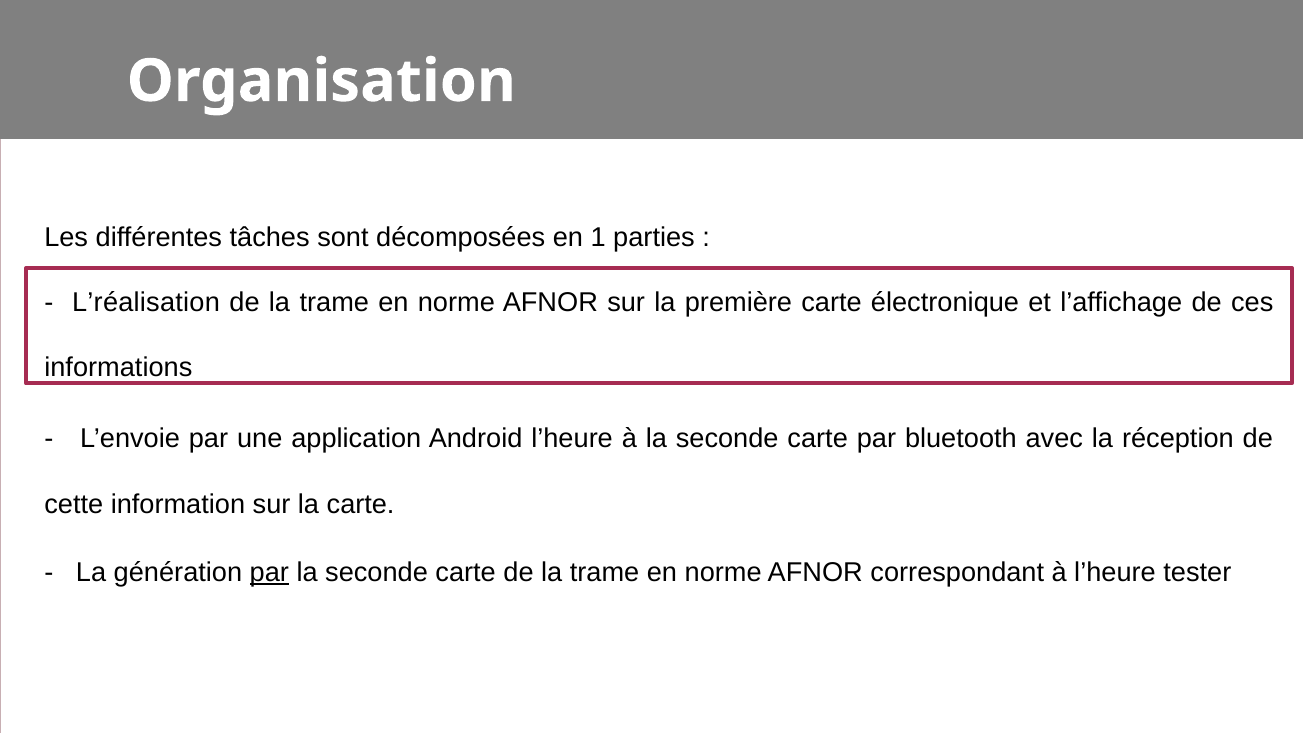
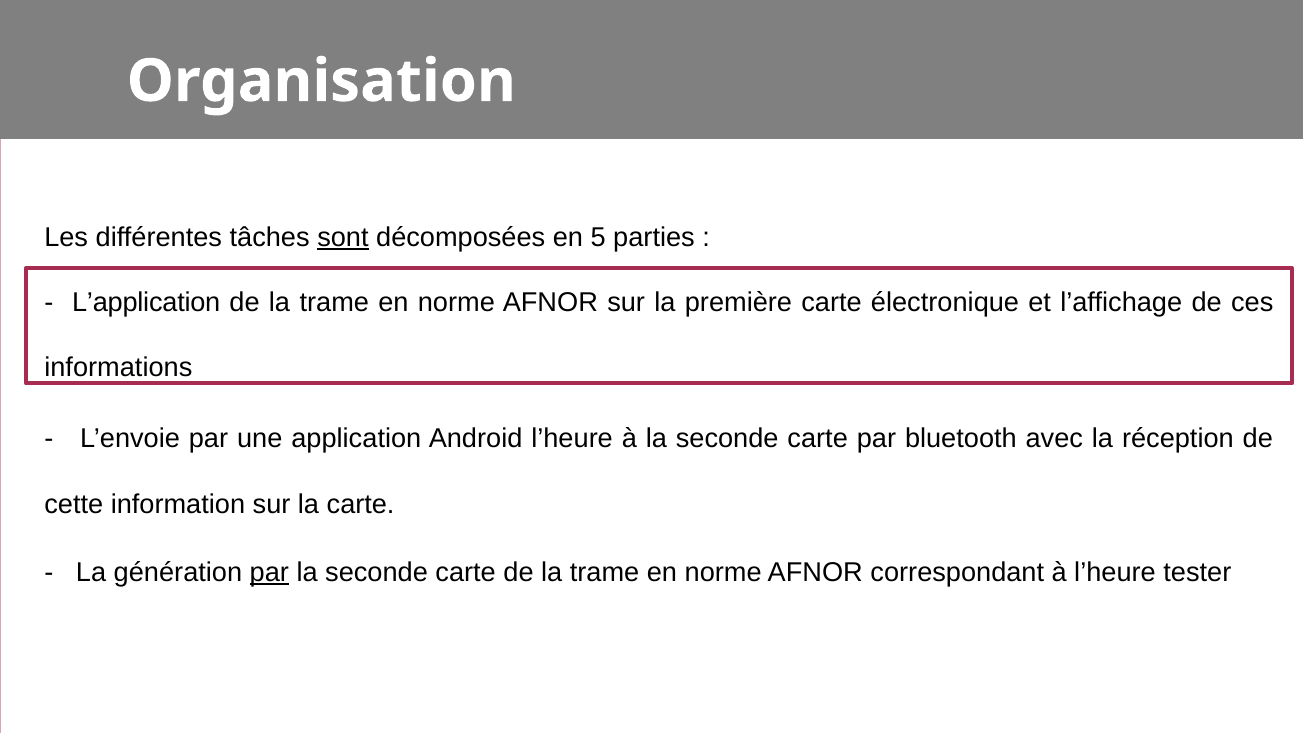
sont underline: none -> present (343, 237)
1: 1 -> 5 (598, 237)
L’réalisation: L’réalisation -> L’application (146, 302)
